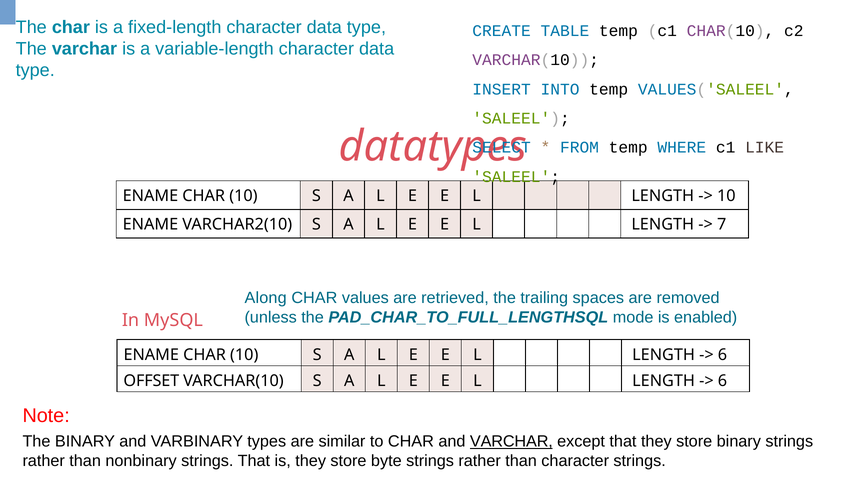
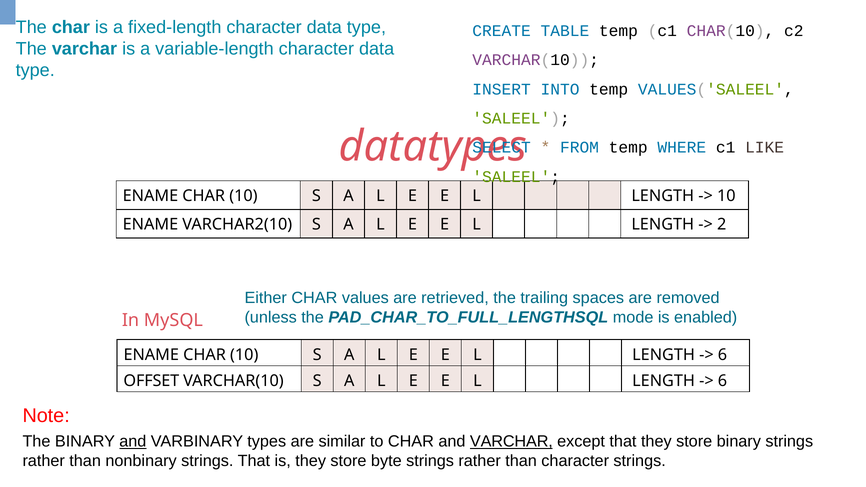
7: 7 -> 2 (722, 225)
Along: Along -> Either (266, 298)
and underline: none -> present (133, 442)
